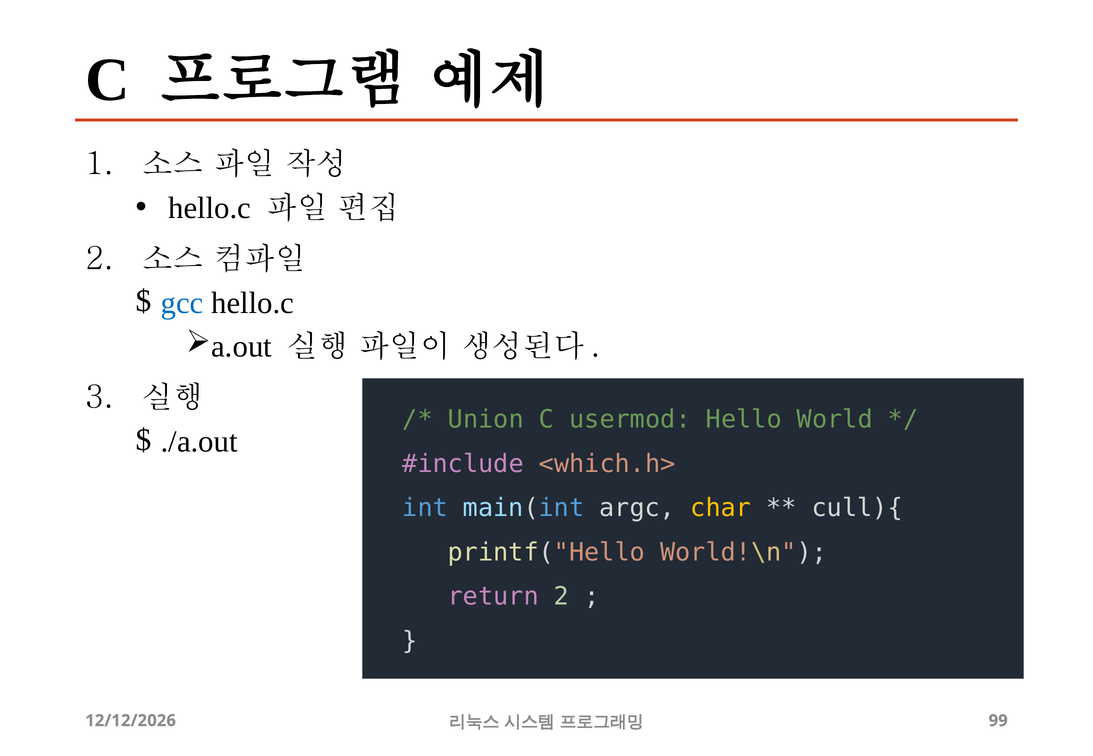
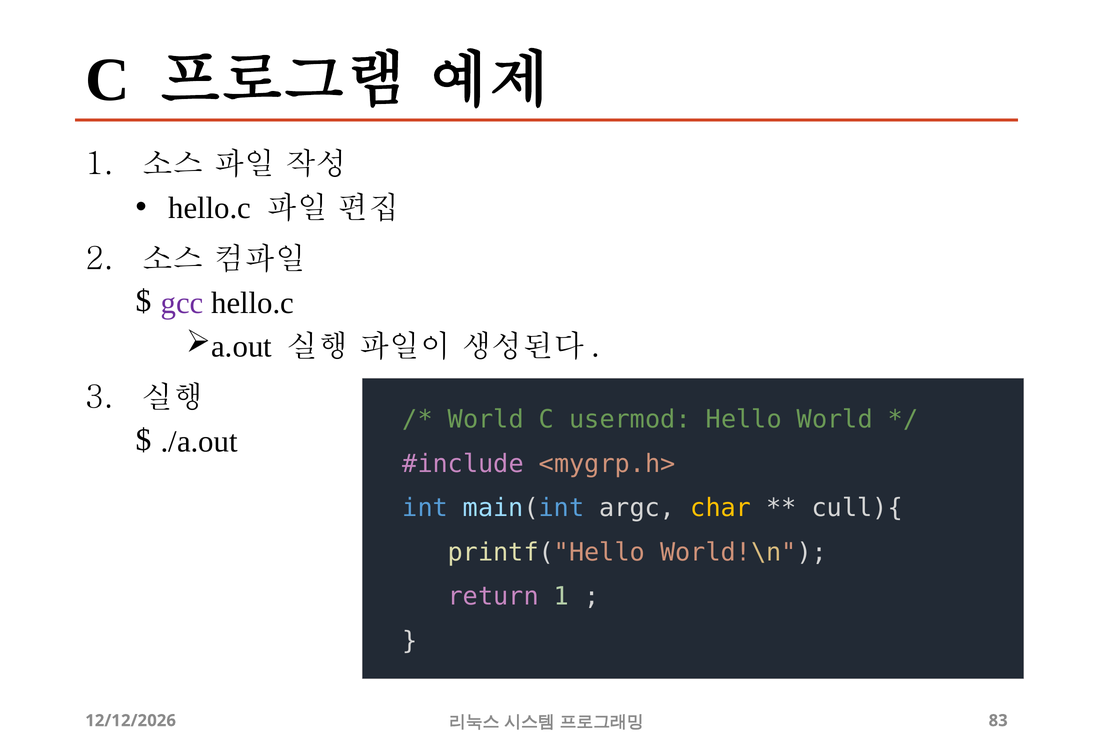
gcc colour: blue -> purple (182, 303)
Union: Union -> World (486, 420)
<which.h>: <which.h> -> <mygrp.h> (607, 464)
return 2: 2 -> 1 (561, 597)
99: 99 -> 83 (998, 721)
